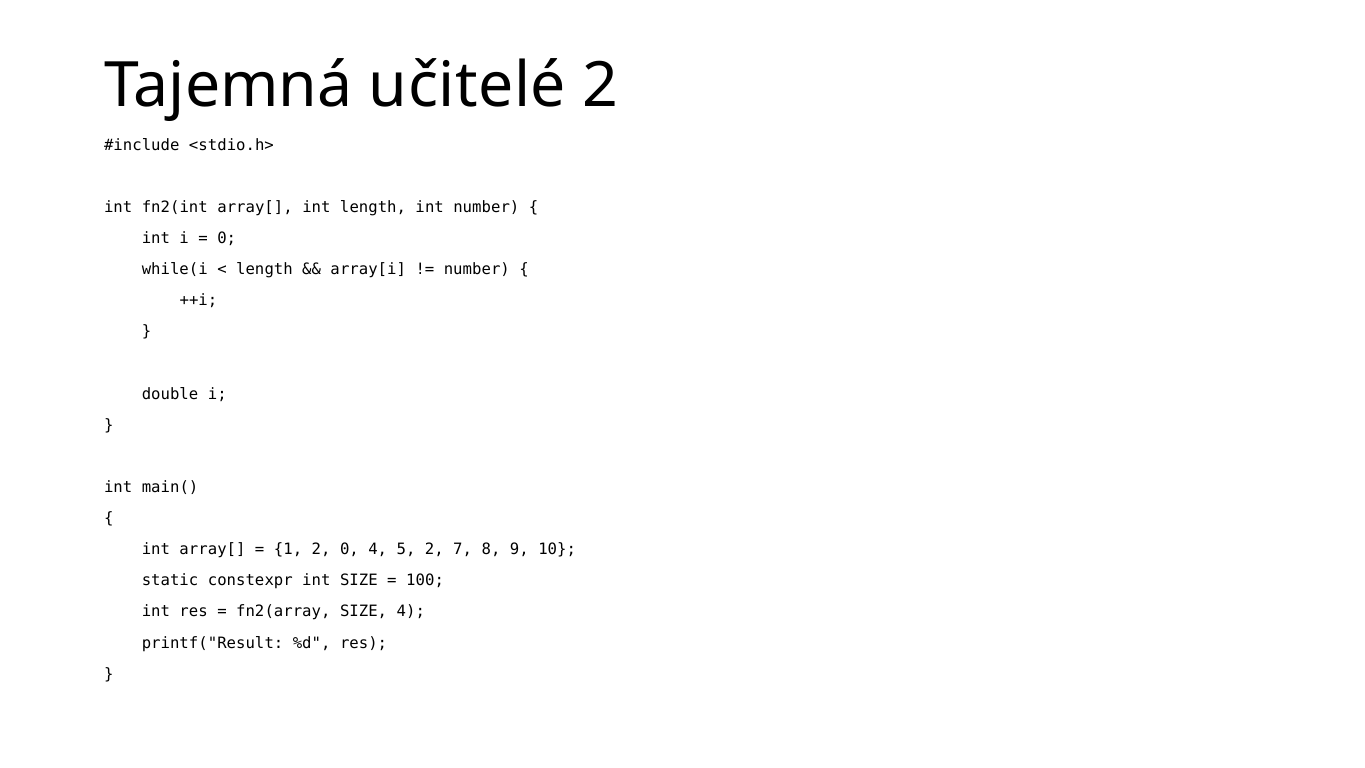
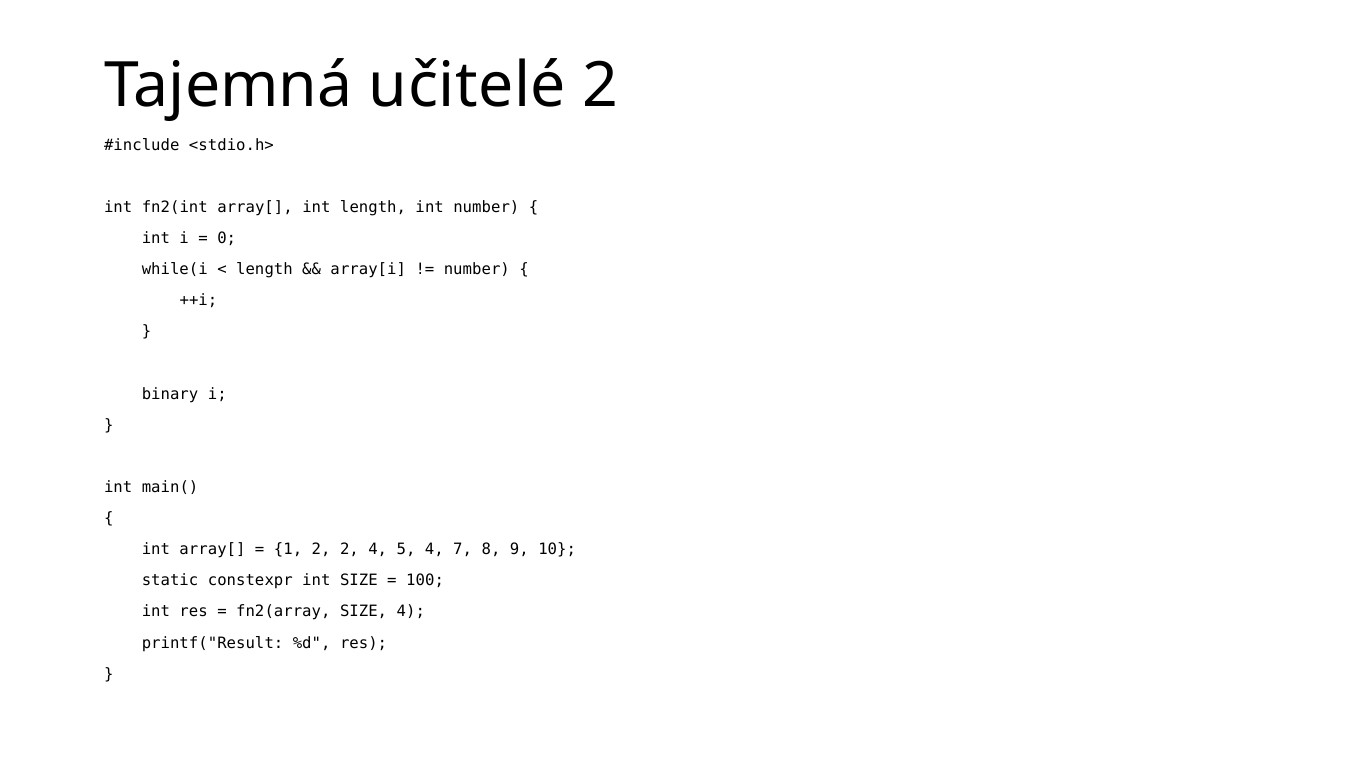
double: double -> binary (170, 394)
2 0: 0 -> 2 (349, 549)
5 2: 2 -> 4 (434, 549)
